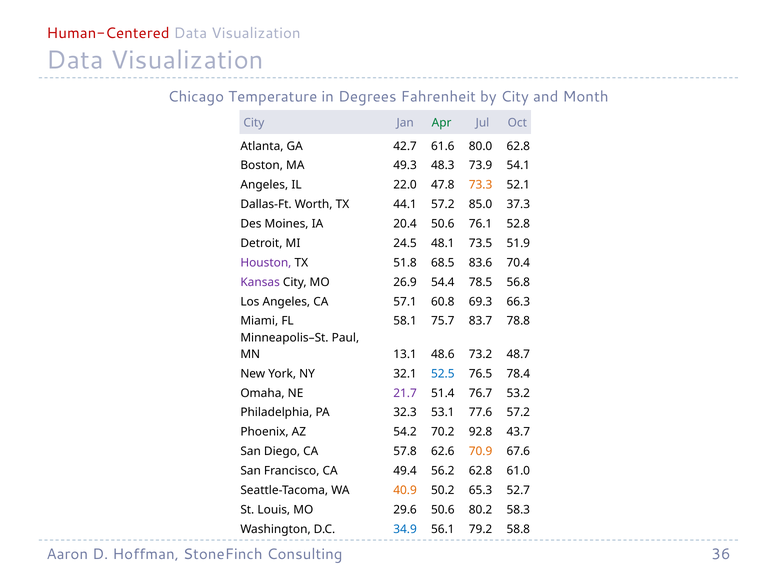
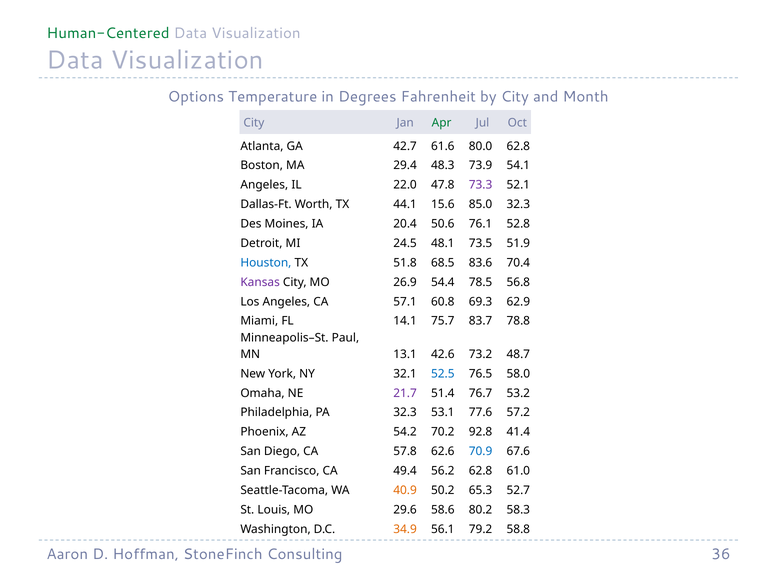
Human-Centered colour: red -> green (108, 33)
Chicago: Chicago -> Options (196, 97)
49.3: 49.3 -> 29.4 (405, 165)
73.3 colour: orange -> purple (481, 185)
44.1 57.2: 57.2 -> 15.6 (443, 204)
85.0 37.3: 37.3 -> 32.3 (518, 204)
Houston colour: purple -> blue (266, 263)
66.3: 66.3 -> 62.9 (518, 301)
58.1: 58.1 -> 14.1 (405, 321)
48.6: 48.6 -> 42.6 (443, 354)
78.4: 78.4 -> 58.0 (518, 374)
43.7: 43.7 -> 41.4 (518, 432)
70.9 colour: orange -> blue (481, 451)
29.6 50.6: 50.6 -> 58.6 (443, 509)
34.9 colour: blue -> orange (405, 529)
